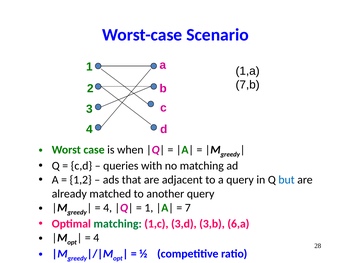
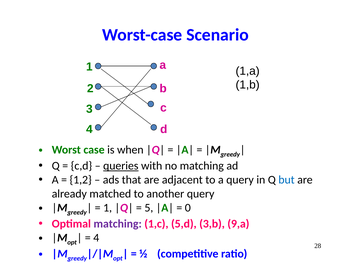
7,b: 7,b -> 1,b (248, 85)
queries underline: none -> present (121, 166)
4: 4 -> 1 (108, 208)
1: 1 -> 5 (149, 208)
7: 7 -> 0 (188, 208)
matching colour: green -> purple (118, 224)
3,d: 3,d -> 5,d (184, 224)
6,a: 6,a -> 9,a (238, 224)
